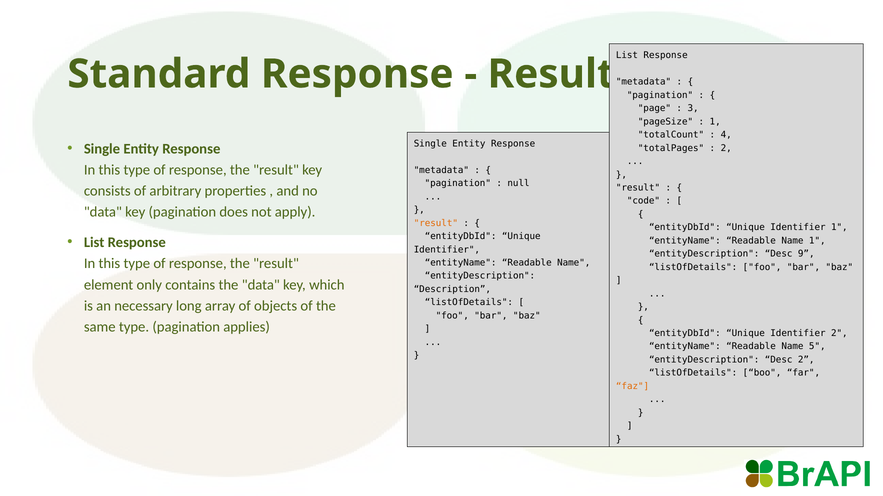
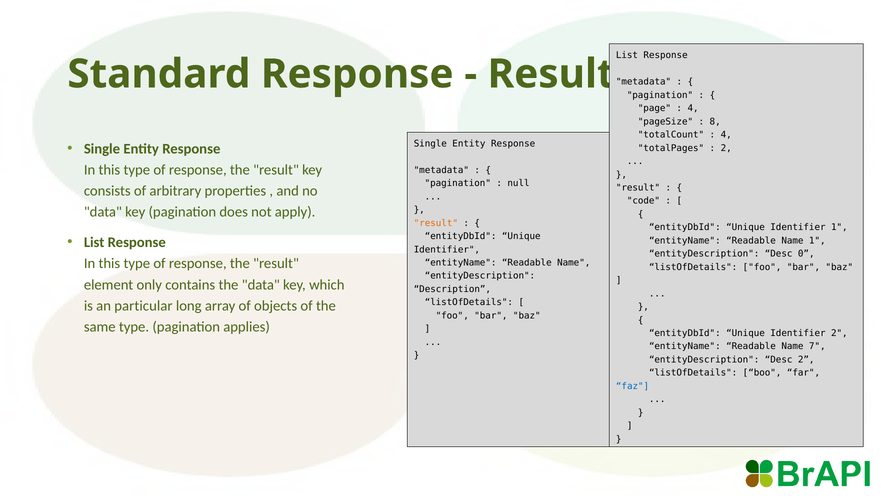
3: 3 -> 4 (693, 109)
1: 1 -> 8 (715, 122)
9: 9 -> 0 (806, 254)
necessary: necessary -> particular (143, 306)
5: 5 -> 7 (817, 347)
faz colour: orange -> blue (633, 387)
